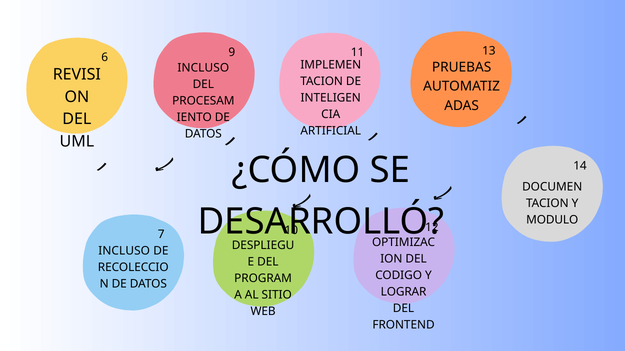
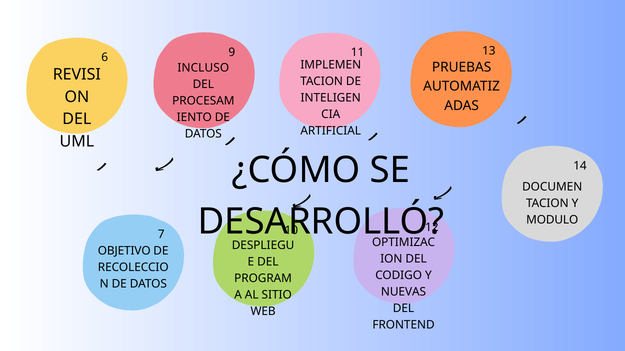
INCLUSO: INCLUSO -> OBJETIVO (124, 251)
LOGRAR: LOGRAR -> NUEVAS (404, 292)
